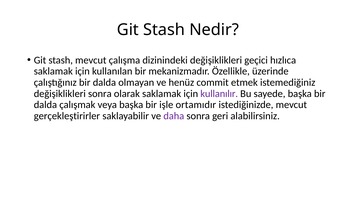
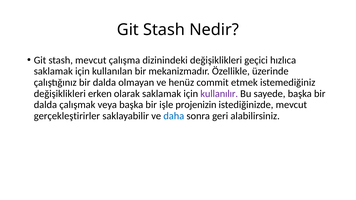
değişiklikleri sonra: sonra -> erken (100, 94)
ortamıdır: ortamıdır -> projenizin (196, 105)
daha colour: purple -> blue (174, 116)
